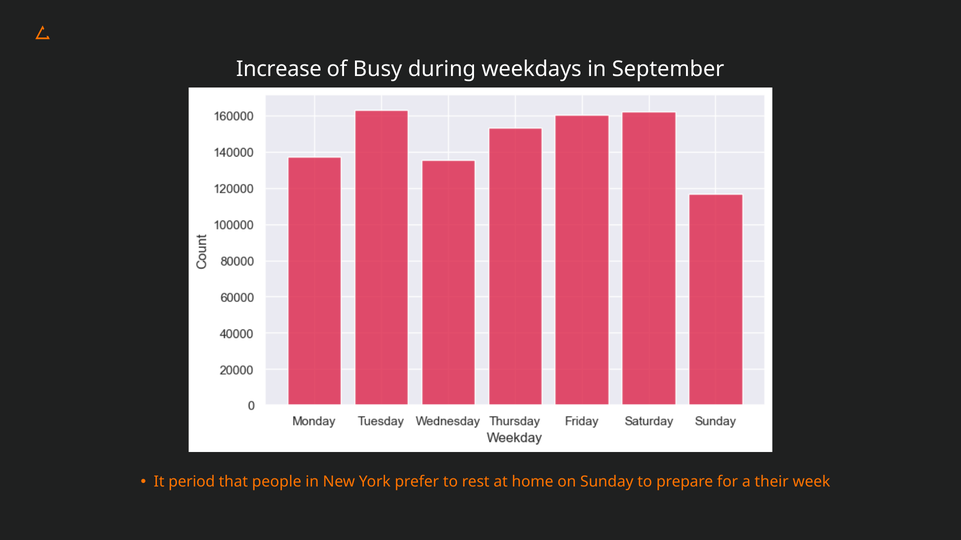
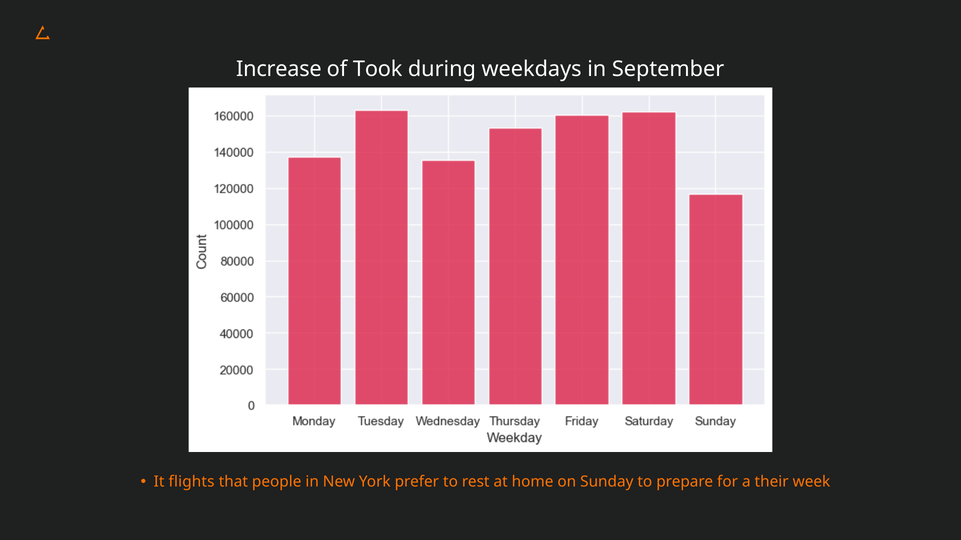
Busy: Busy -> Took (378, 69)
period: period -> flights (192, 482)
